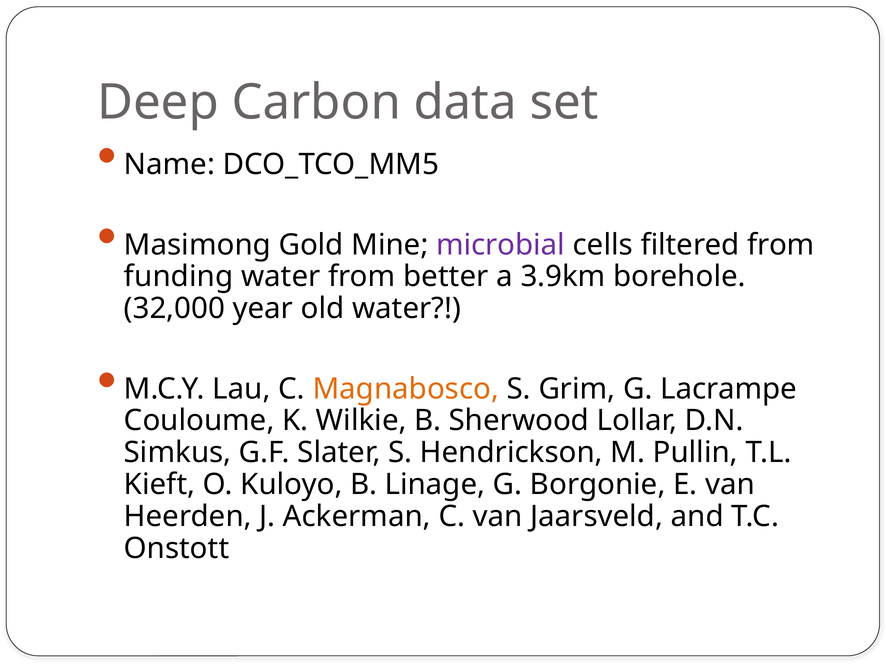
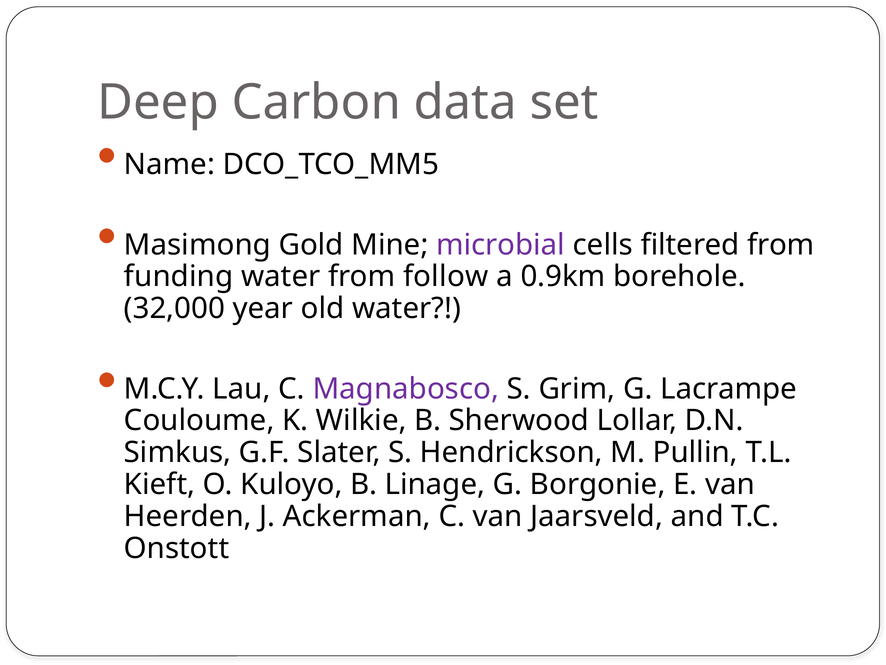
better: better -> follow (446, 276)
3.9km: 3.9km -> 0.9km (563, 276)
Magnabosco colour: orange -> purple (406, 389)
